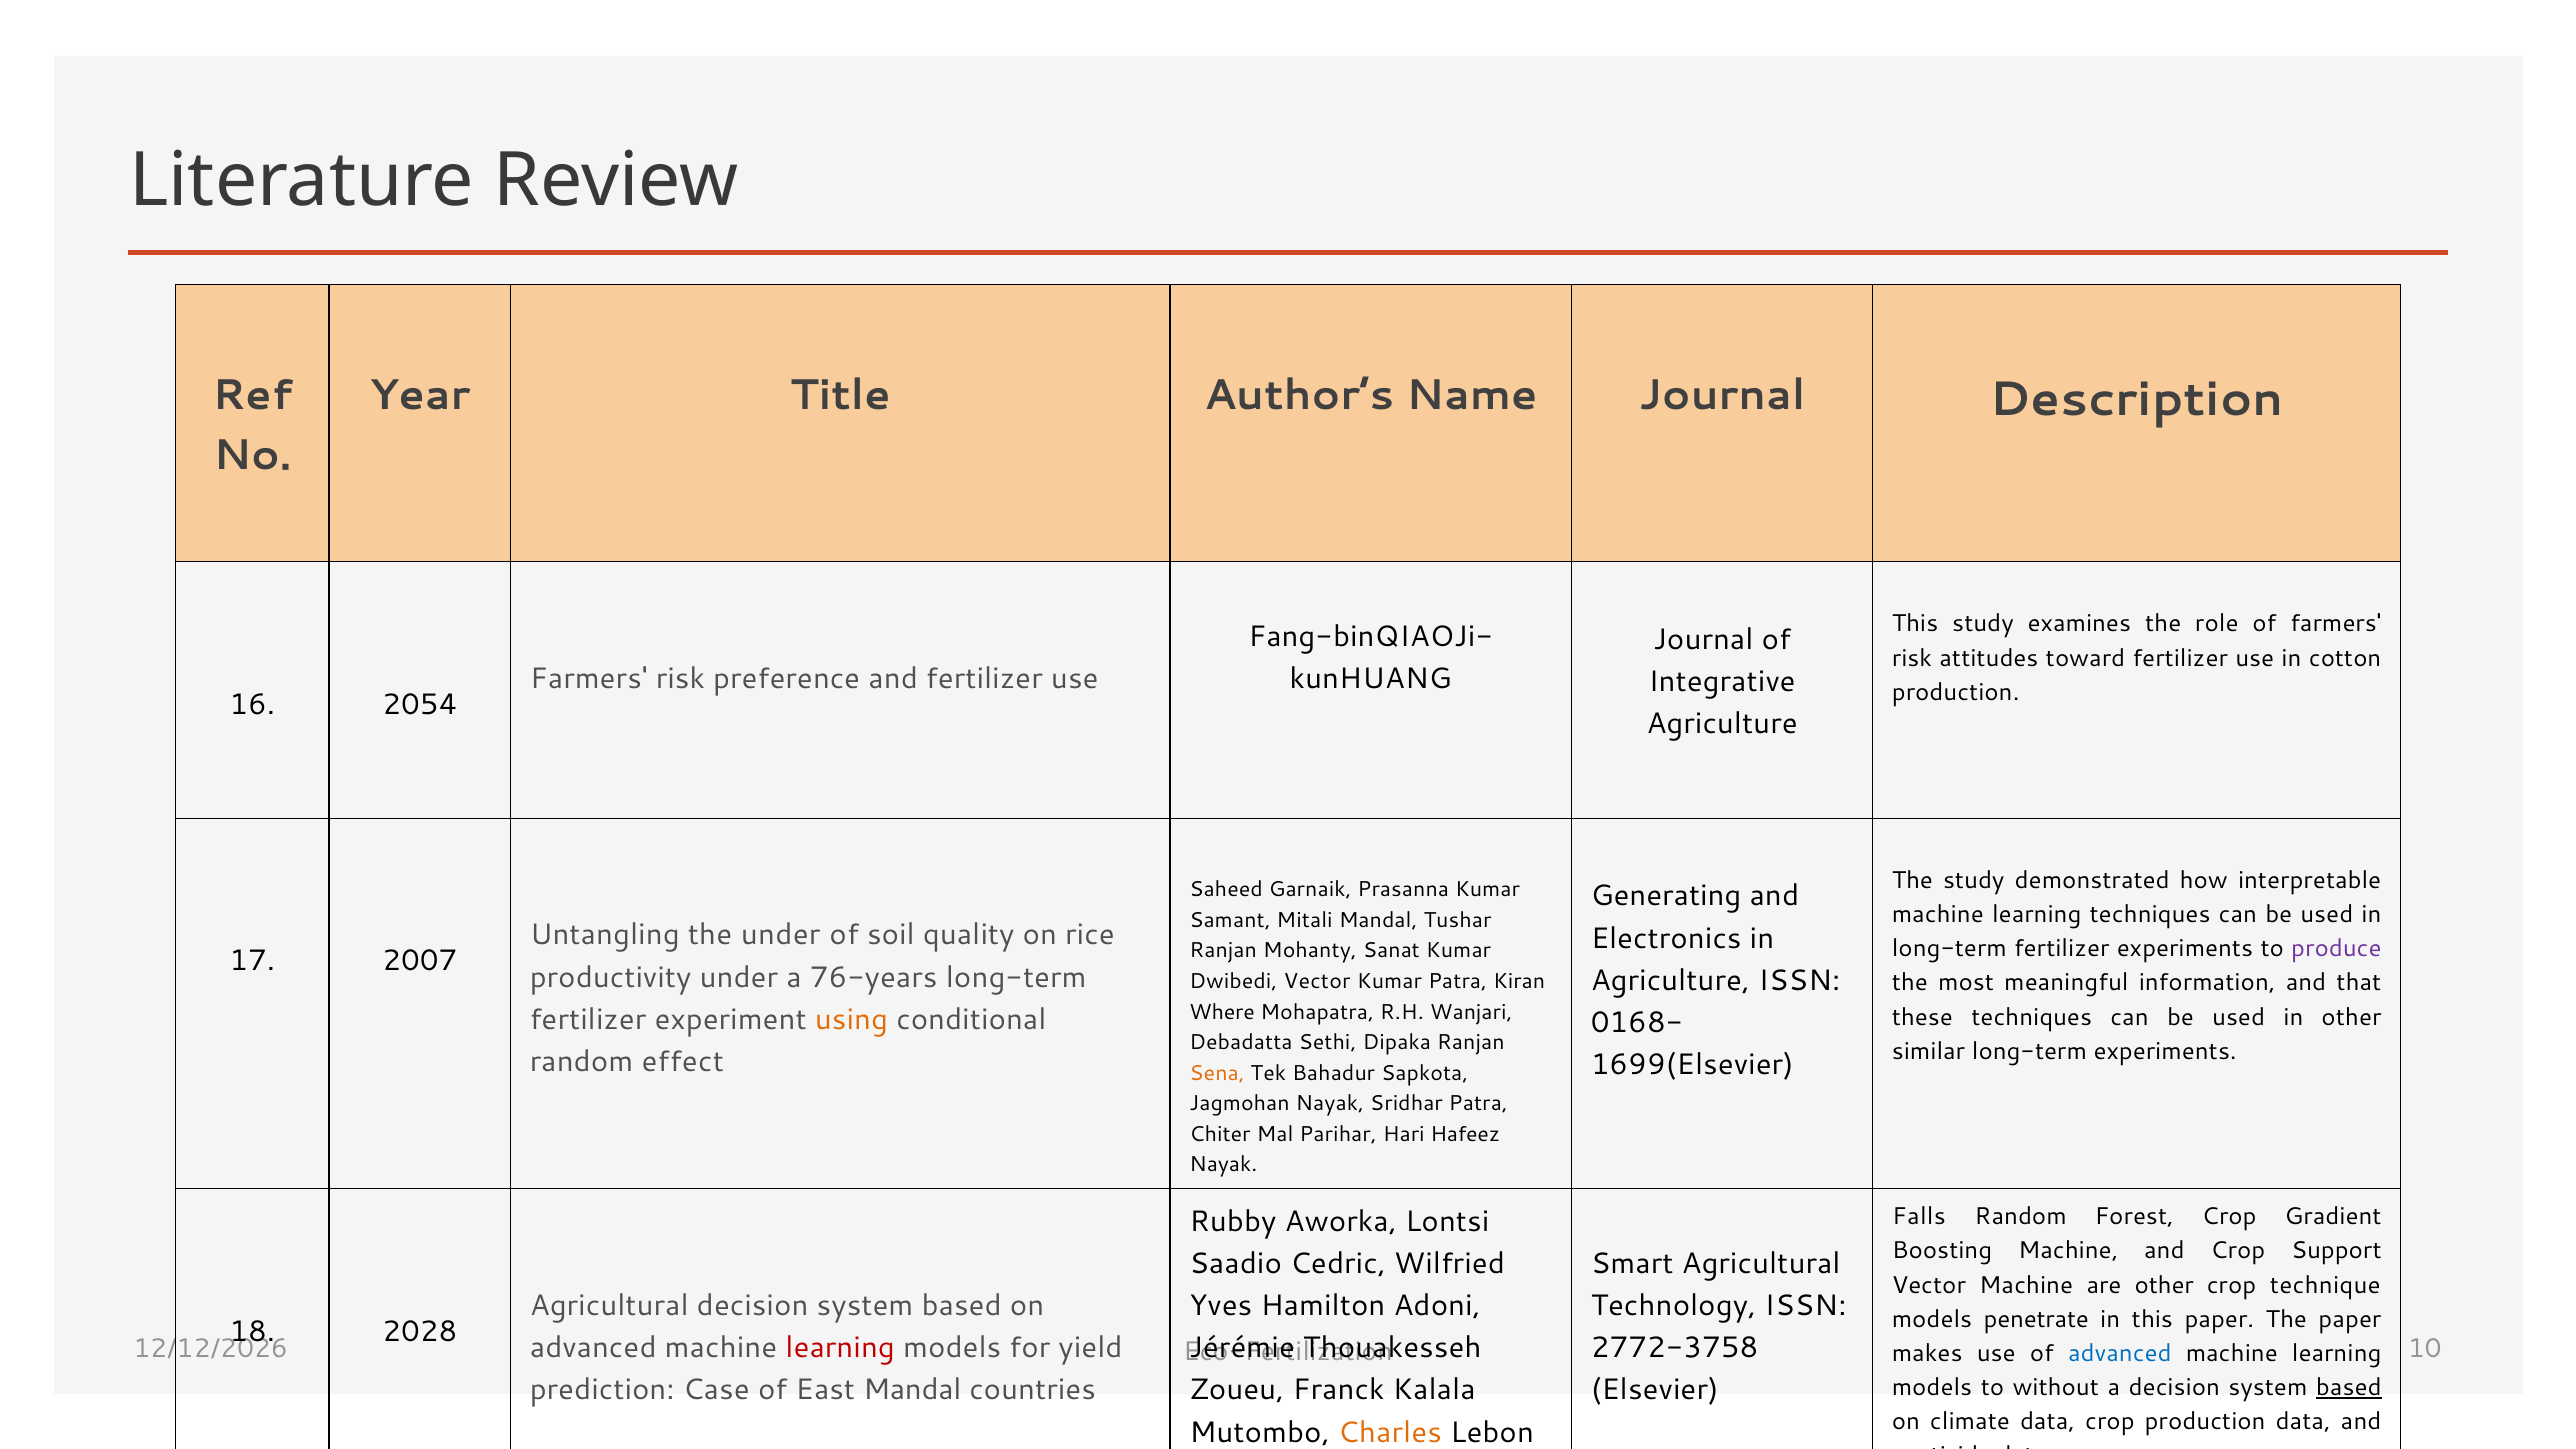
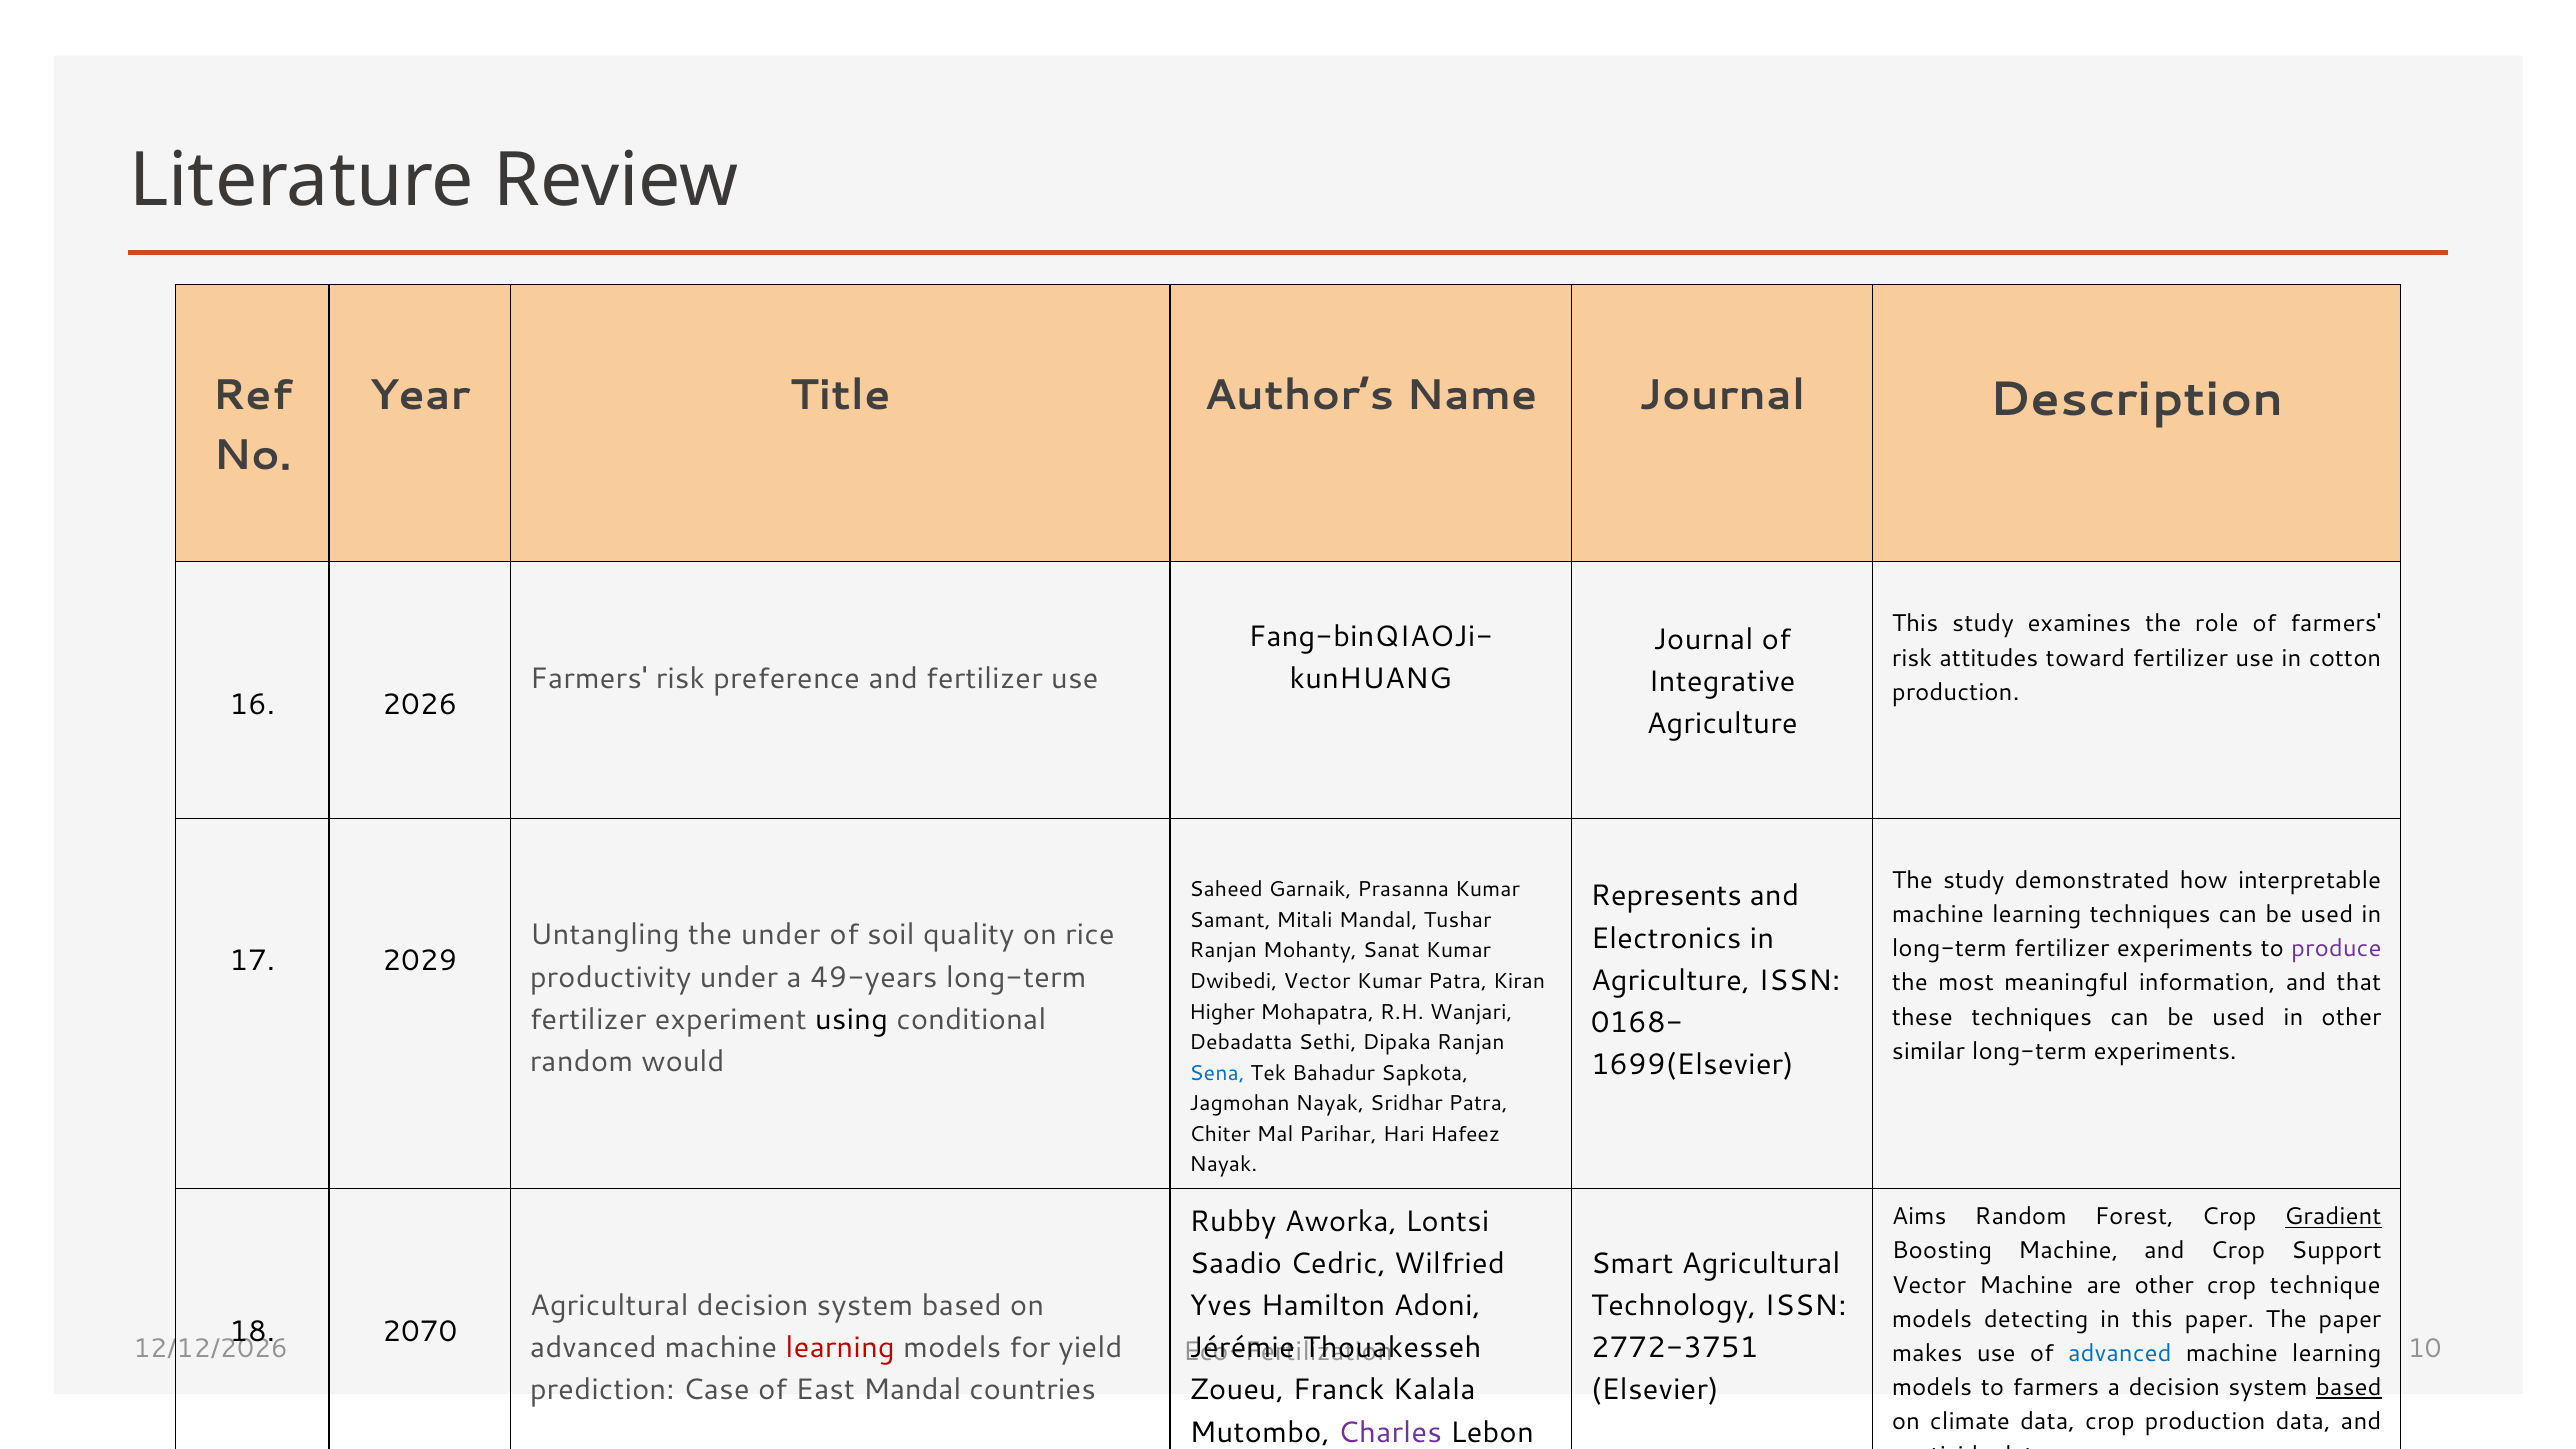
2054: 2054 -> 2026 (420, 705)
Generating: Generating -> Represents (1666, 896)
2007: 2007 -> 2029 (420, 961)
76-years: 76-years -> 49-years (874, 977)
Where: Where -> Higher (1222, 1012)
using colour: orange -> black (852, 1020)
effect: effect -> would (683, 1062)
Sena colour: orange -> blue (1217, 1073)
Falls: Falls -> Aims (1919, 1217)
Gradient underline: none -> present (2333, 1217)
penetrate: penetrate -> detecting (2036, 1319)
2028: 2028 -> 2070 (420, 1332)
2772-3758: 2772-3758 -> 2772-3751 (1675, 1348)
to without: without -> farmers (2056, 1388)
Charles colour: orange -> purple (1390, 1432)
